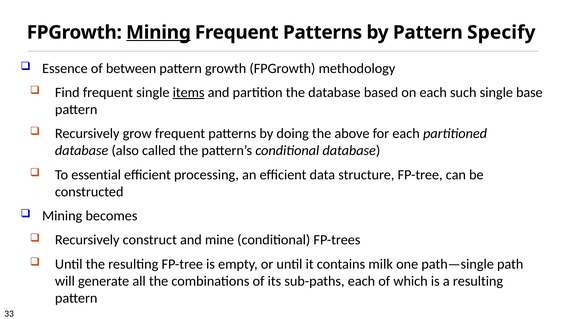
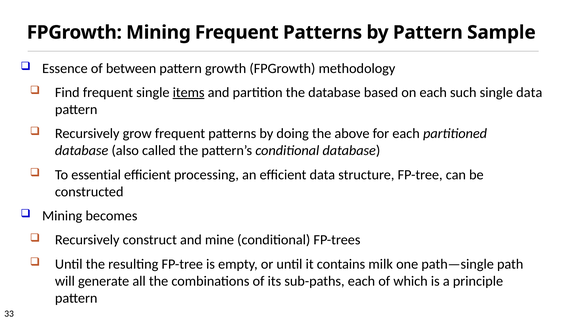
Mining underline: present -> none (158, 32)
Specify: Specify -> Sample (501, 32)
single base: base -> data (529, 93)
a resulting: resulting -> principle (478, 282)
